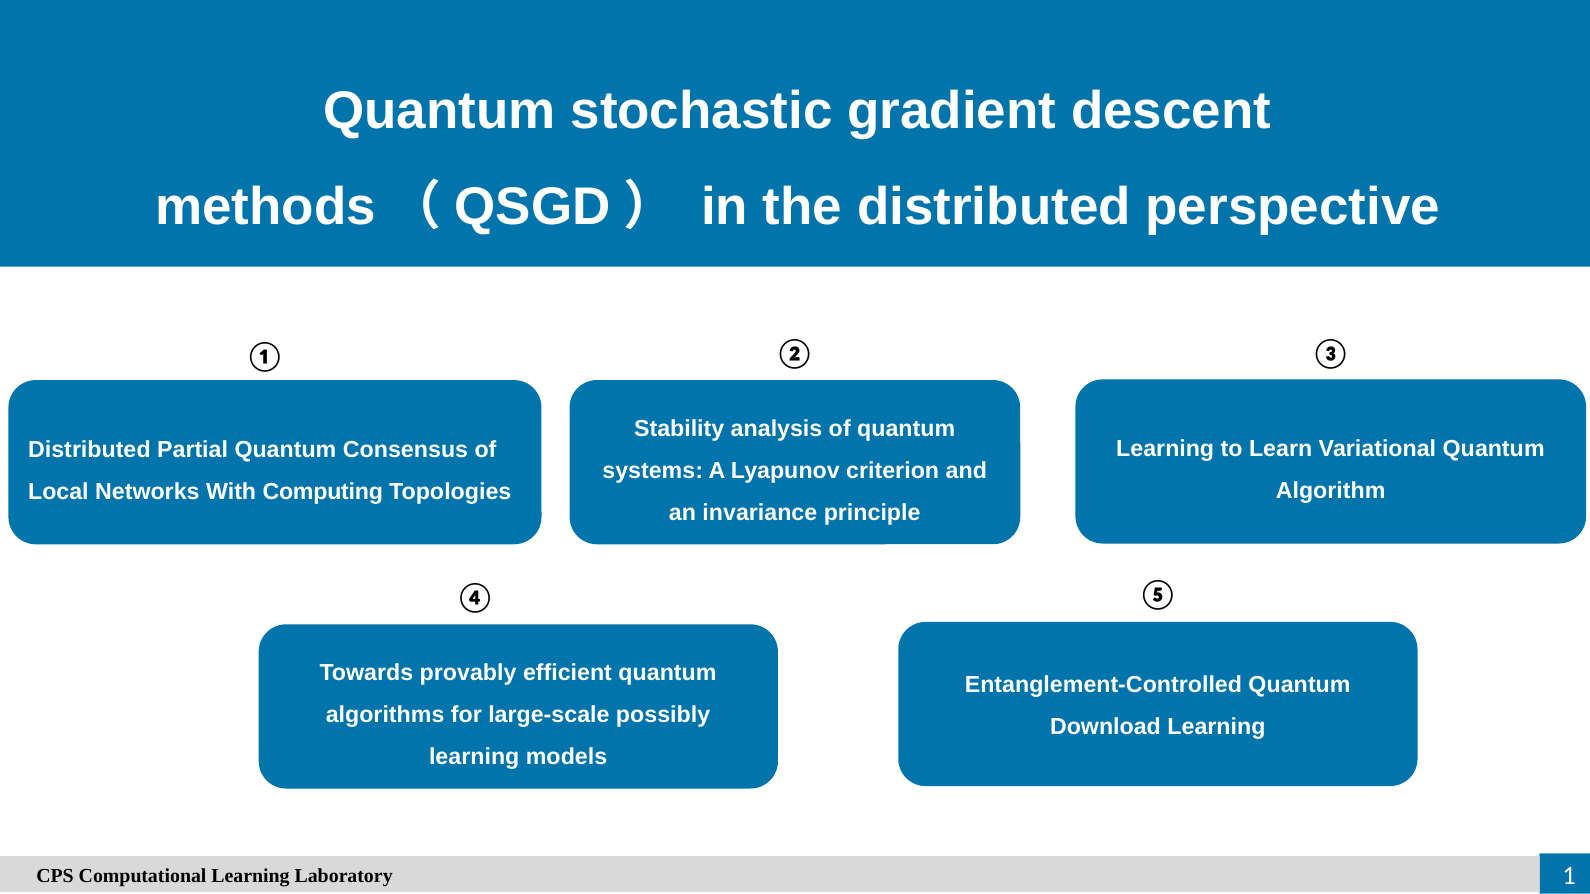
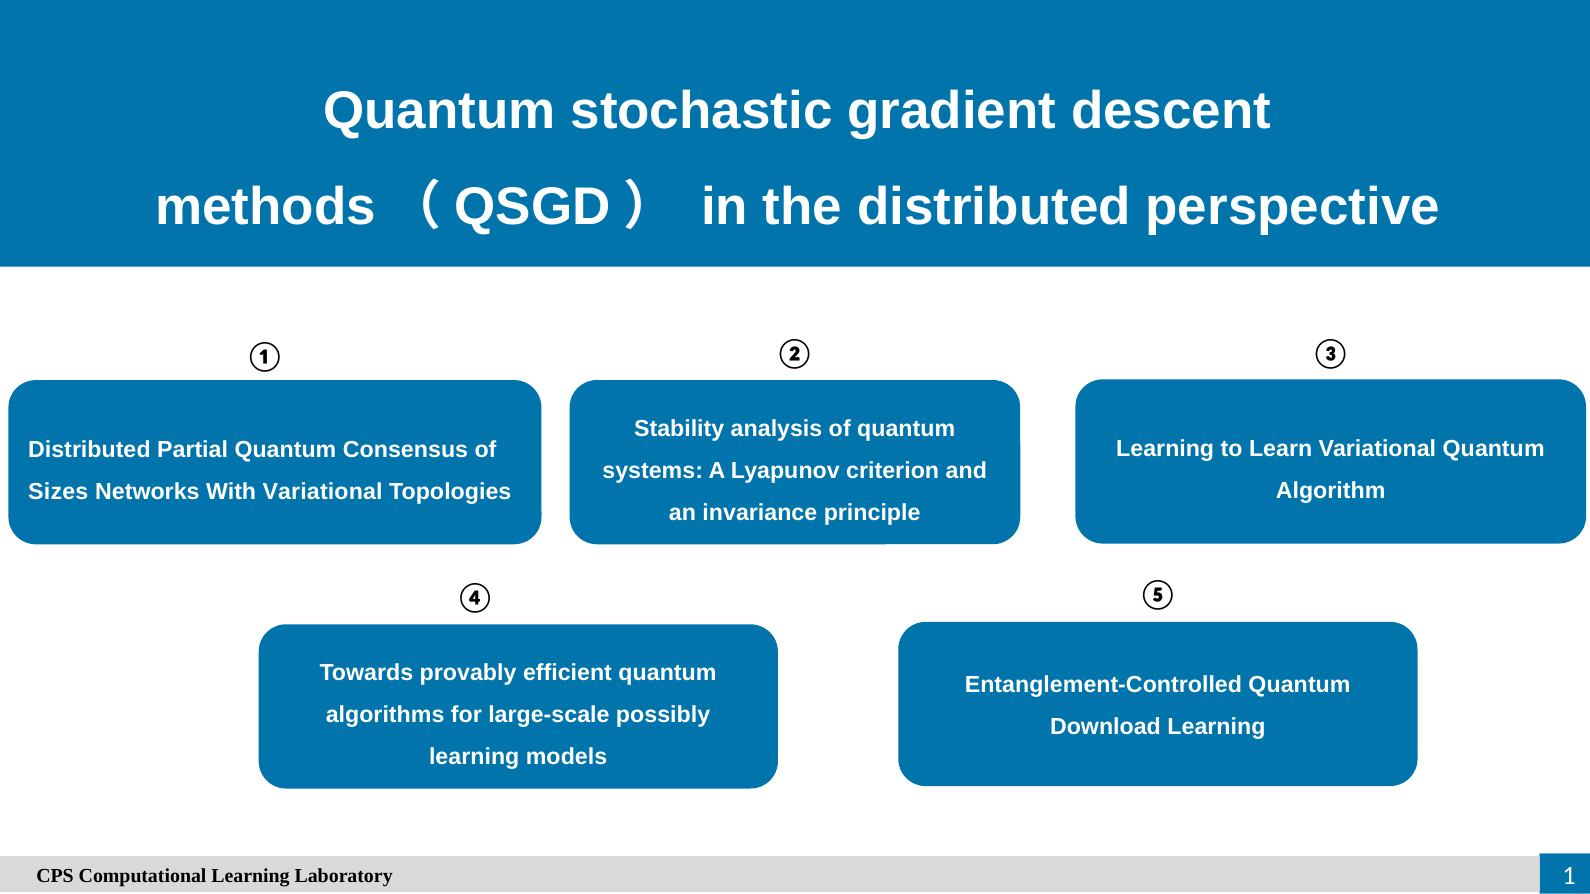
Local: Local -> Sizes (58, 492)
With Computing: Computing -> Variational (323, 492)
